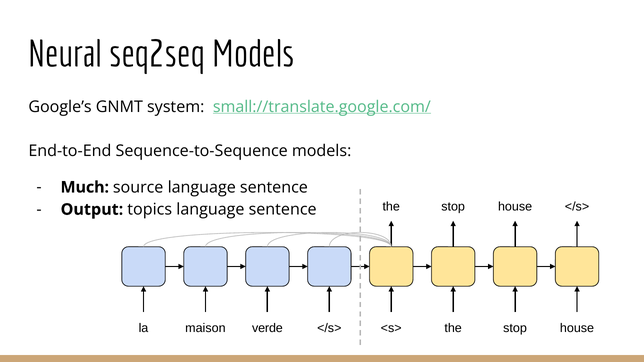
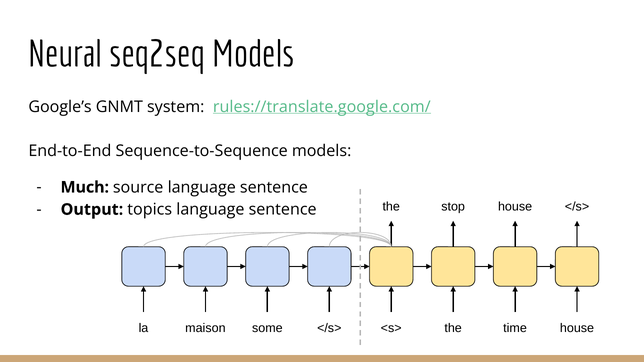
small://translate.google.com/: small://translate.google.com/ -> rules://translate.google.com/ (322, 107)
verde: verde -> some (267, 328)
<s> the stop: stop -> time (515, 328)
